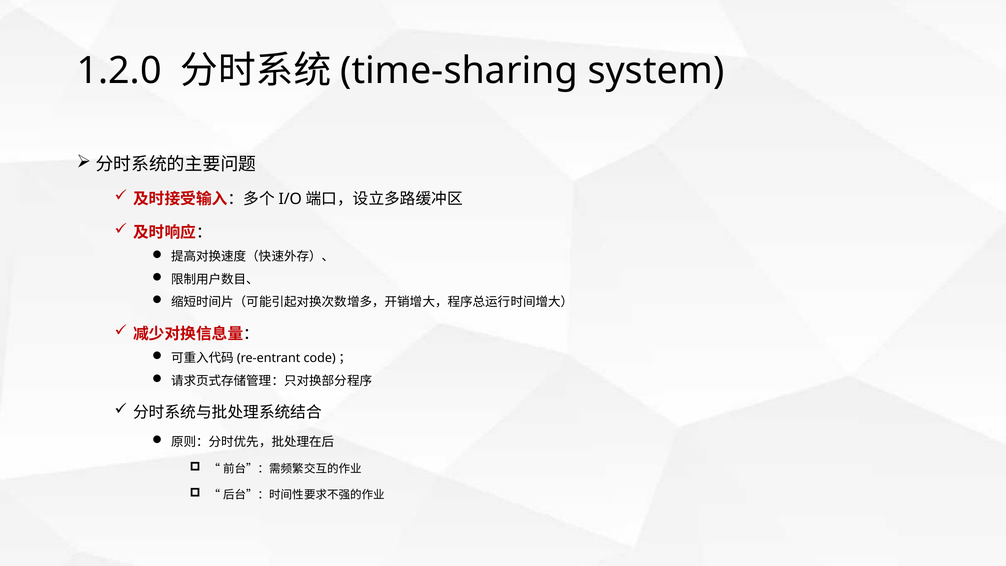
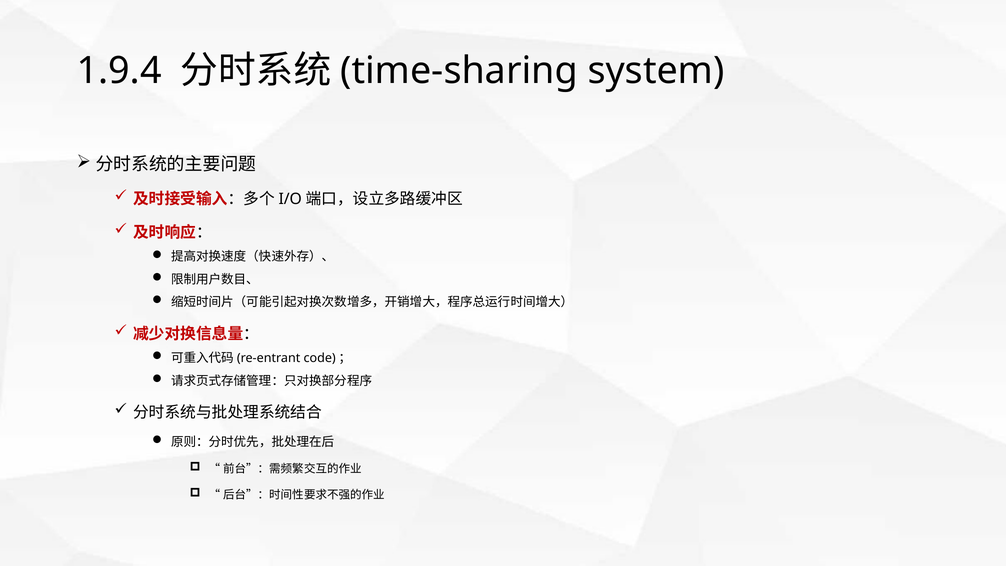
1.2.0: 1.2.0 -> 1.9.4 (119, 71)
